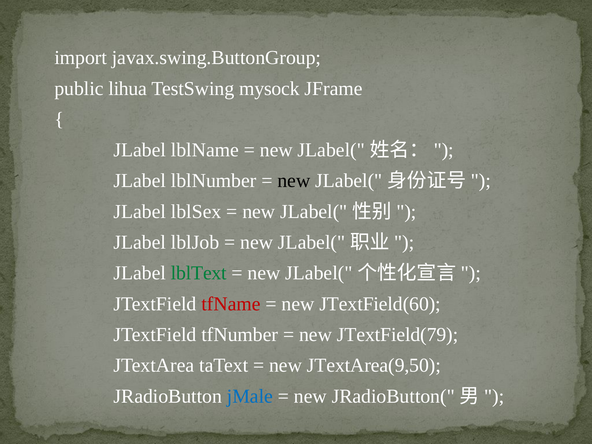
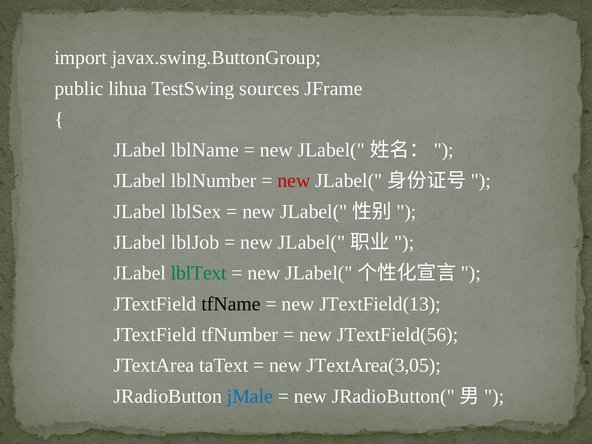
mysock: mysock -> sources (269, 89)
new colour: black -> red (294, 181)
tfName colour: red -> black (231, 304)
JTextField(60: JTextField(60 -> JTextField(13 (380, 304)
JTextField(79: JTextField(79 -> JTextField(56 (398, 335)
JTextArea(9,50: JTextArea(9,50 -> JTextArea(3,05 (374, 365)
